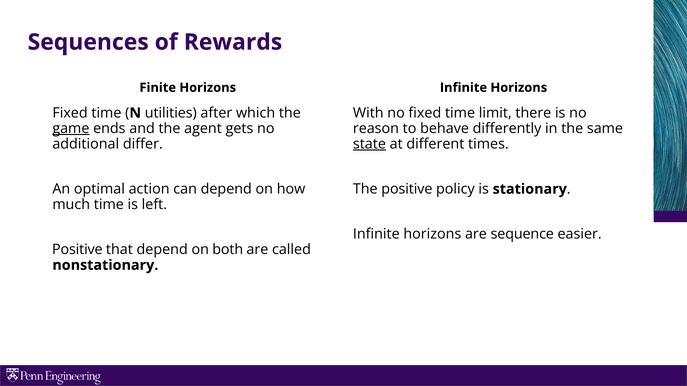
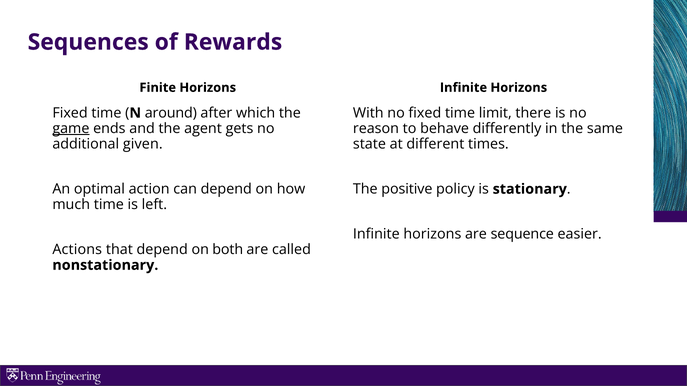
utilities: utilities -> around (171, 113)
differ: differ -> given (143, 144)
state underline: present -> none (369, 144)
Positive: Positive -> Actions (77, 250)
